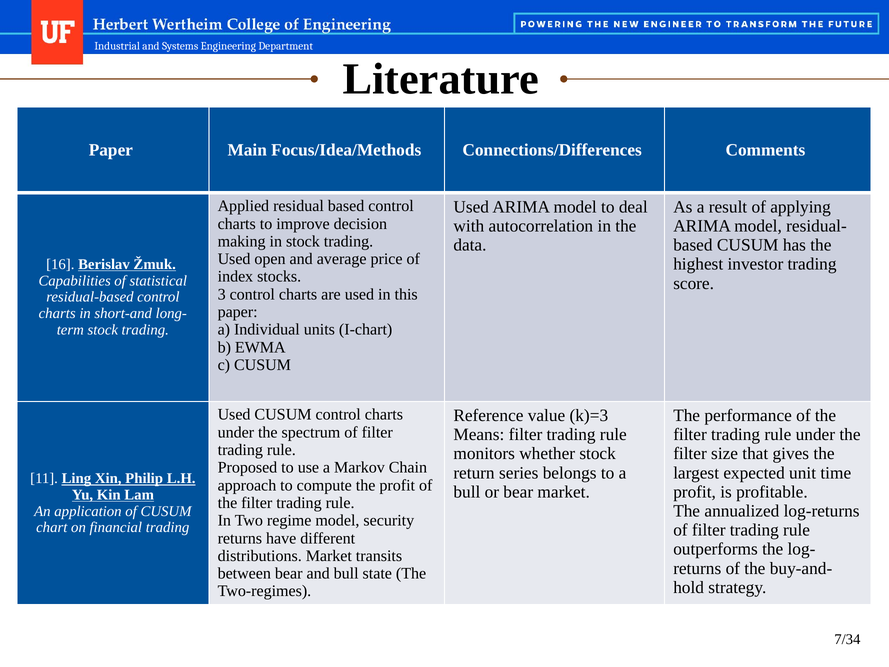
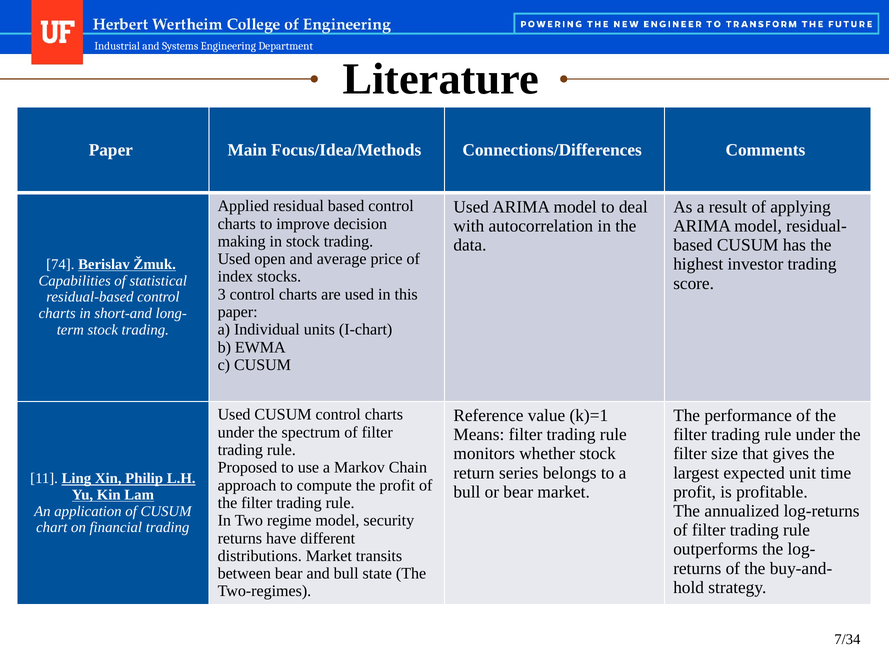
16: 16 -> 74 (60, 264)
k)=3: k)=3 -> k)=1 (589, 415)
